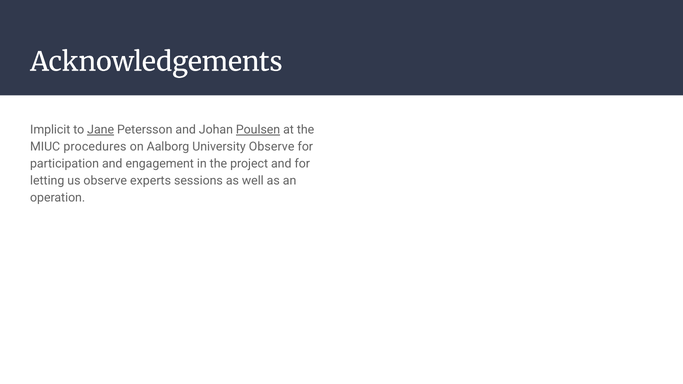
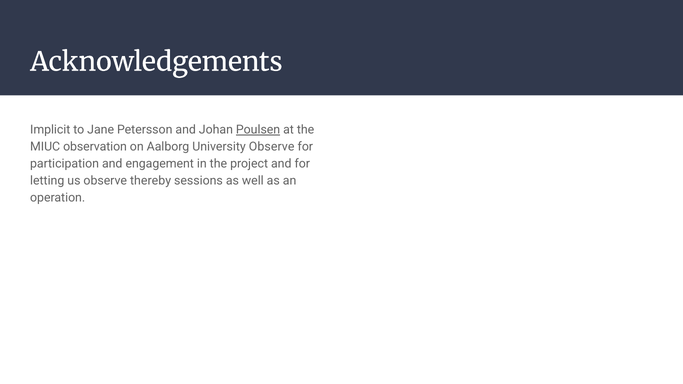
Jane underline: present -> none (101, 130)
procedures: procedures -> observation (95, 147)
experts: experts -> thereby (151, 181)
